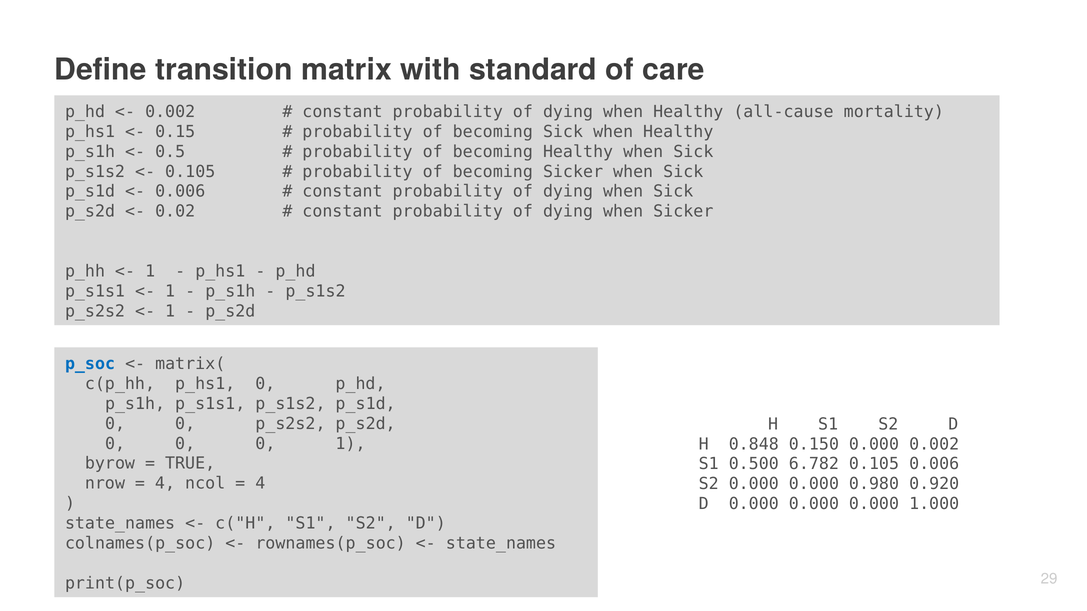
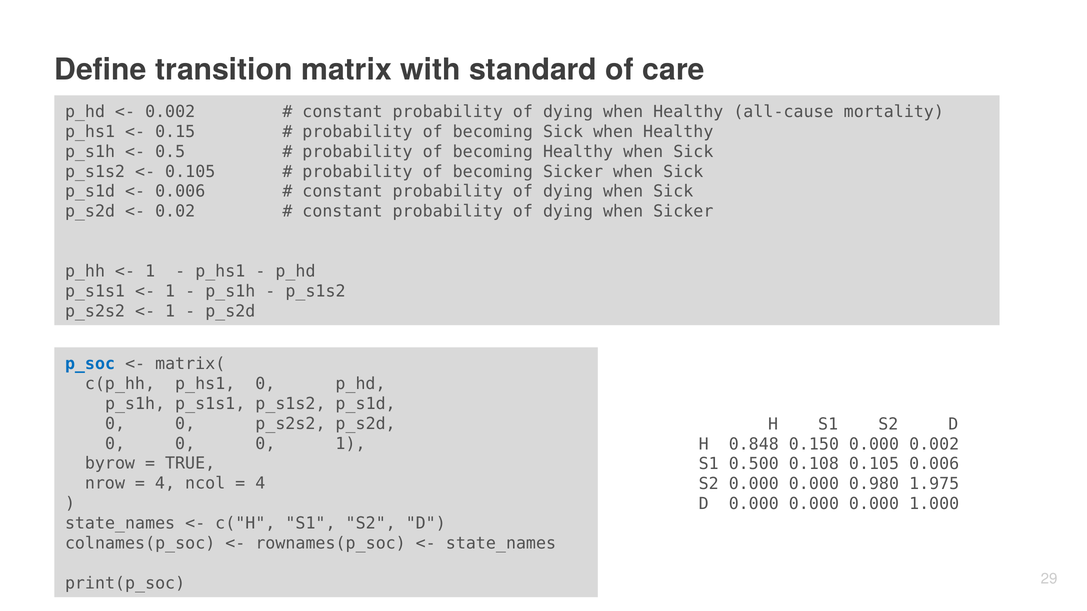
6.782: 6.782 -> 0.108 (814, 464)
0.920: 0.920 -> 1.975 (934, 484)
